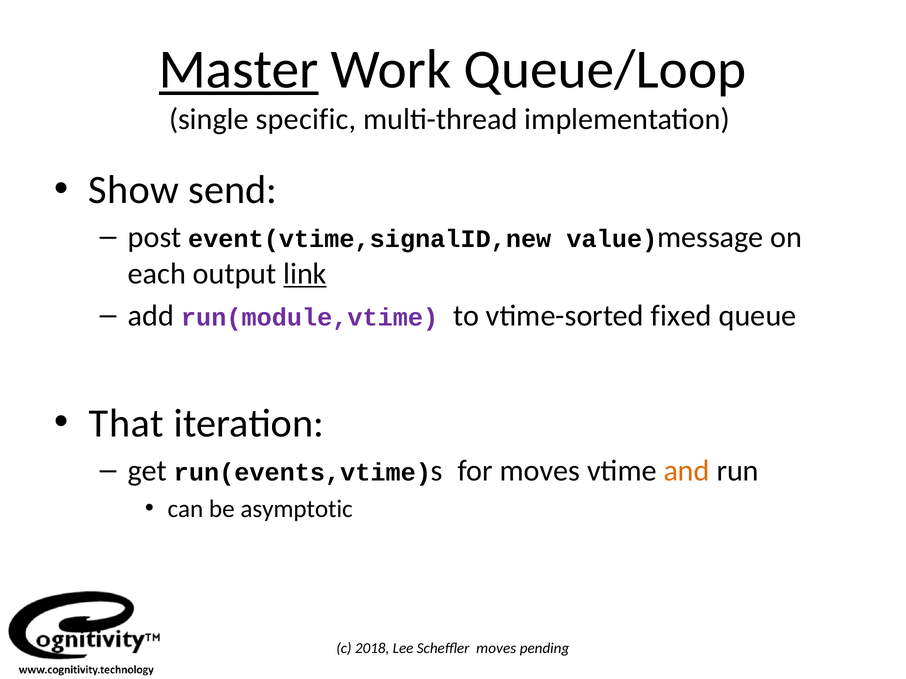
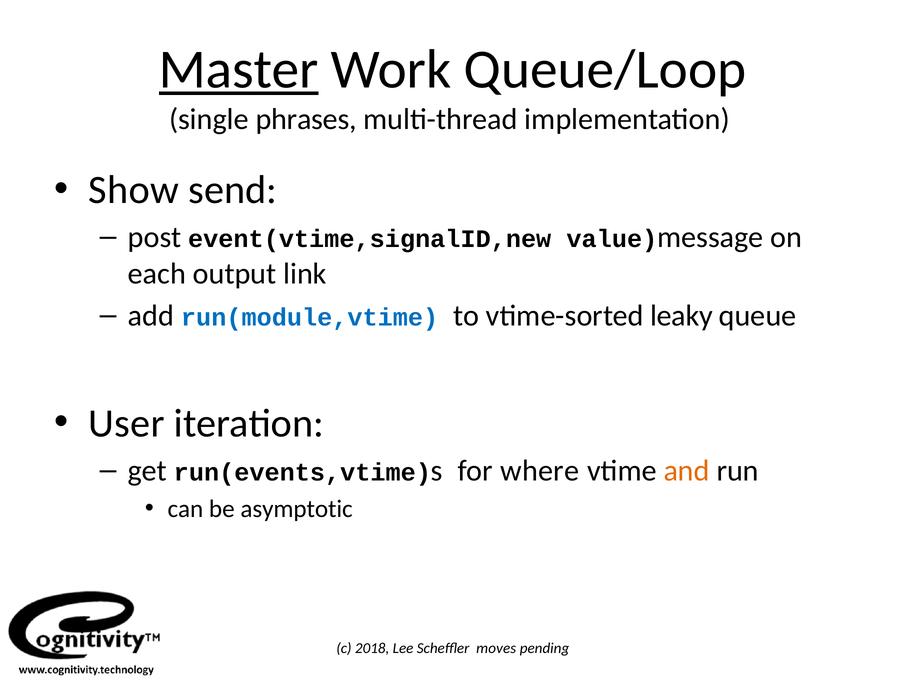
specific: specific -> phrases (306, 119)
link underline: present -> none (305, 274)
run(module,vtime colour: purple -> blue (310, 318)
fixed: fixed -> leaky (681, 316)
That: That -> User (126, 424)
for moves: moves -> where (540, 471)
